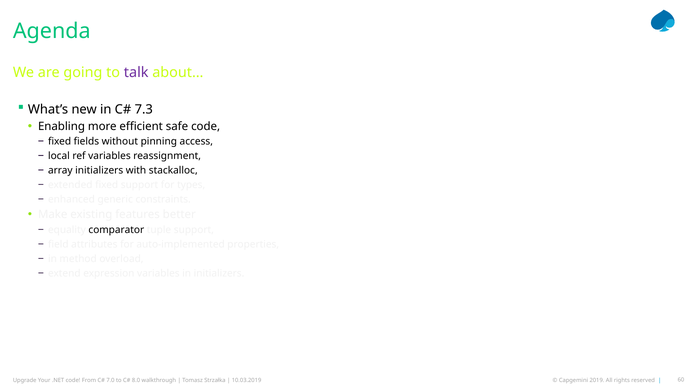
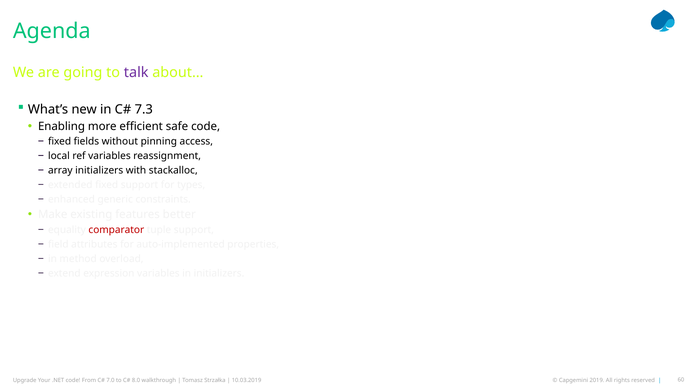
comparator colour: black -> red (116, 230)
